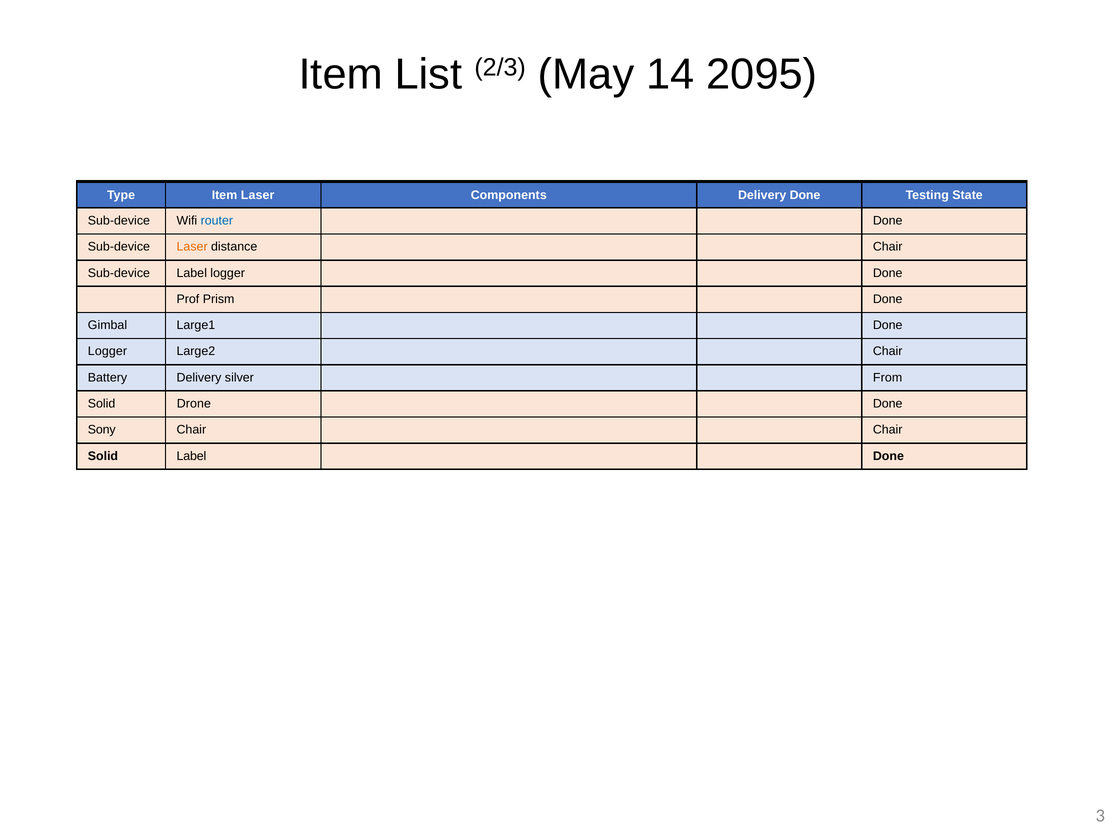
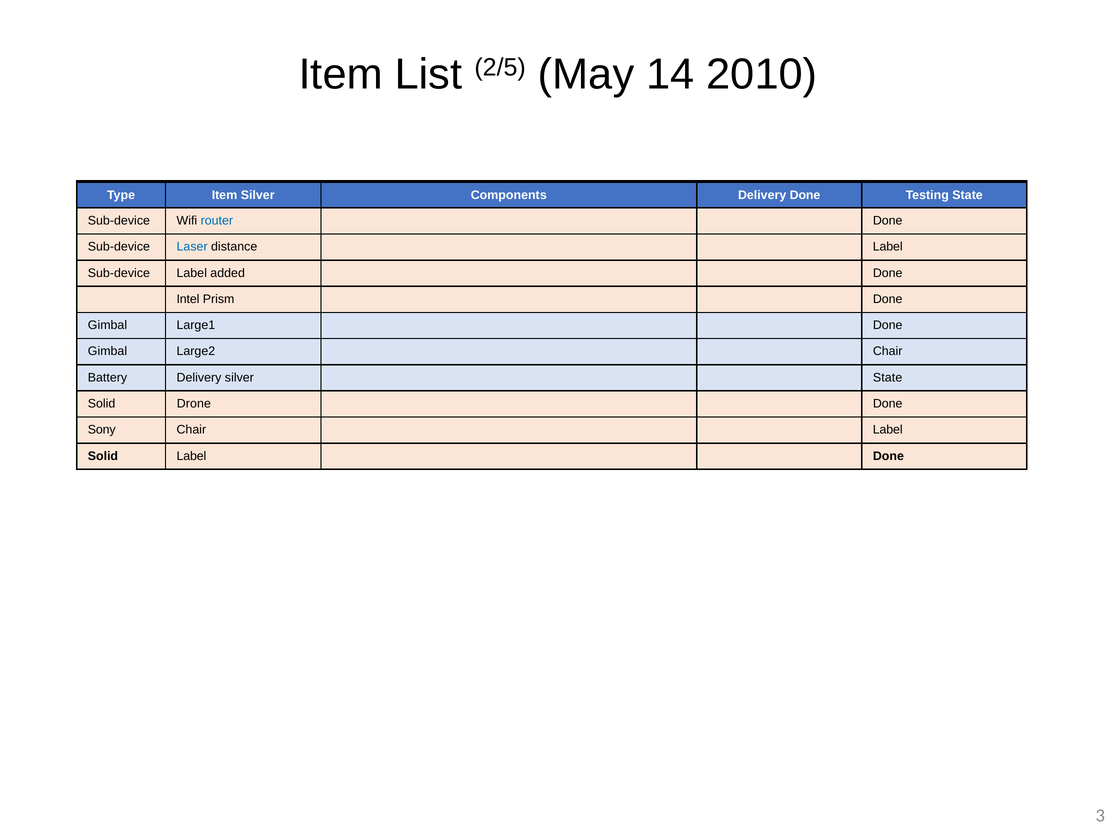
2/3: 2/3 -> 2/5 (500, 68)
2095: 2095 -> 2010 (762, 75)
Item Laser: Laser -> Silver (258, 195)
Laser colour: orange -> blue (192, 247)
distance Chair: Chair -> Label (888, 247)
Label logger: logger -> added (228, 273)
Prof: Prof -> Intel (188, 299)
Logger: Logger -> Gimbal (108, 351)
silver From: From -> State (888, 378)
Chair Chair: Chair -> Label (888, 430)
